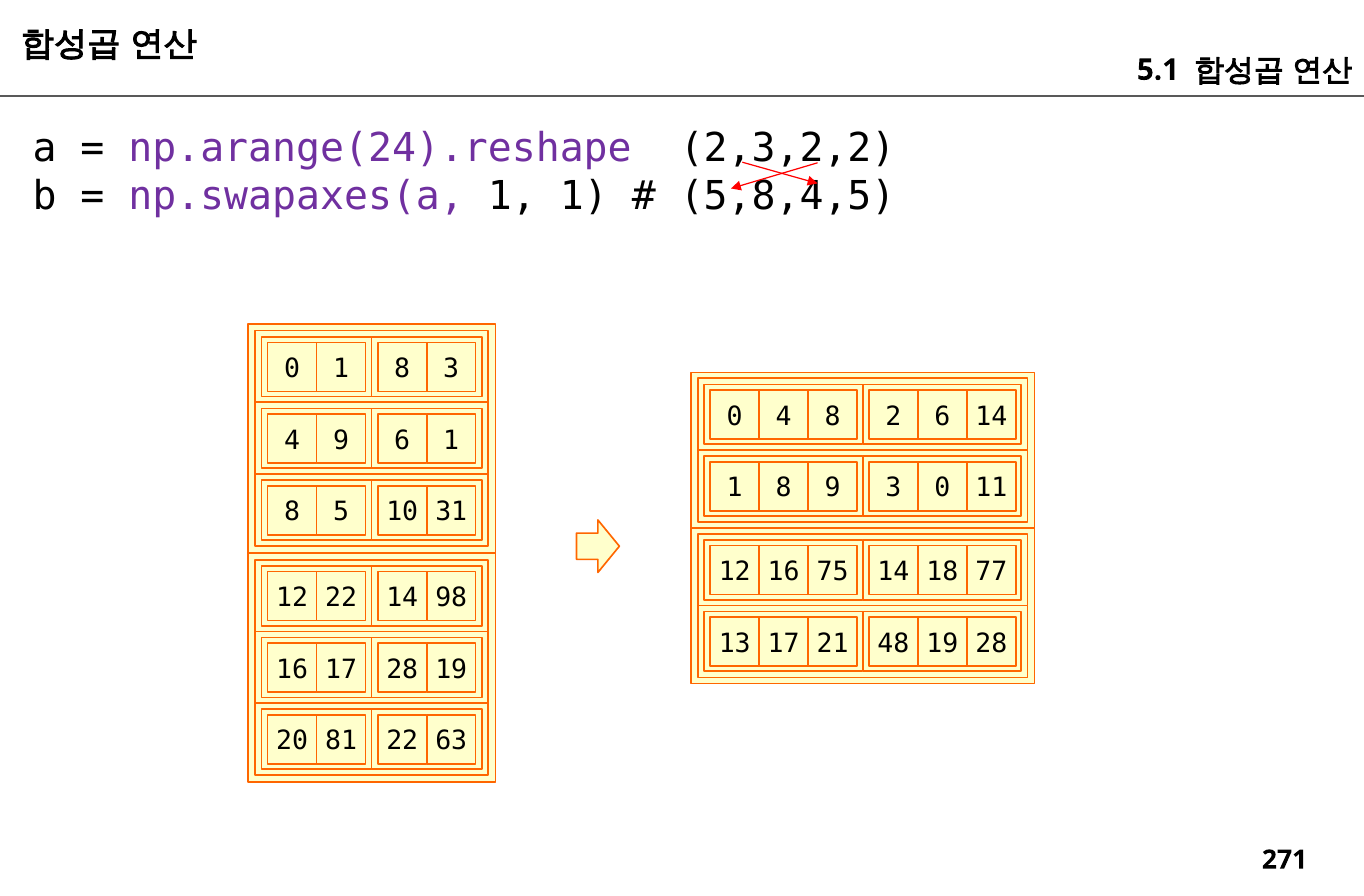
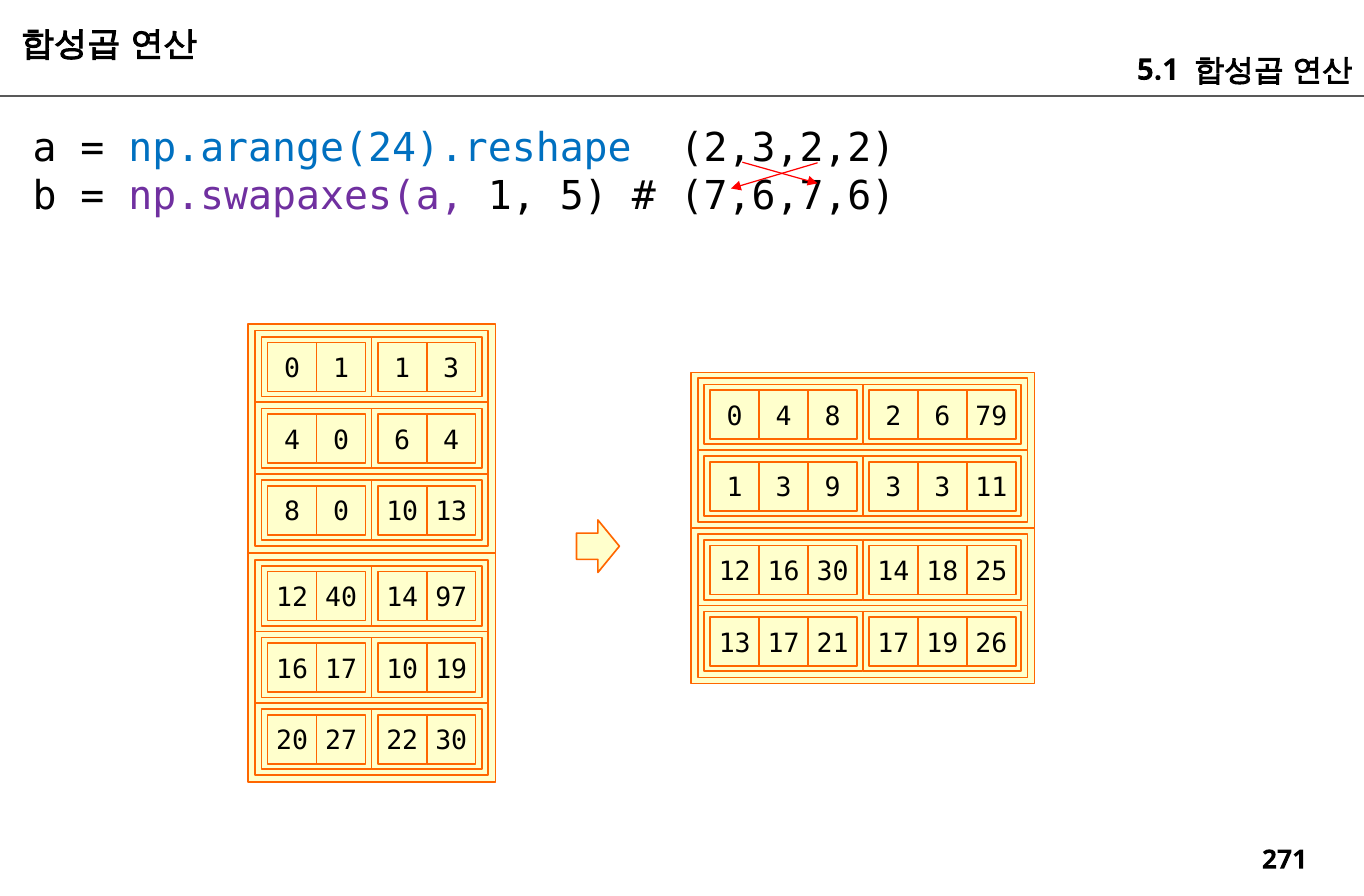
np.arange(24).reshape colour: purple -> blue (380, 149)
1 1: 1 -> 5 (584, 197)
5,8,4,5: 5,8,4,5 -> 7,6,7,6 (788, 197)
0 1 8: 8 -> 1 (402, 369)
6 14: 14 -> 79 (991, 416)
4 9: 9 -> 0 (341, 440)
6 1: 1 -> 4 (451, 440)
8: 8 -> 3 (784, 488)
3 0: 0 -> 3 (942, 488)
8 5: 5 -> 0 (341, 512)
10 31: 31 -> 13 (451, 512)
16 75: 75 -> 30 (833, 572)
77: 77 -> 25 (991, 572)
12 22: 22 -> 40 (341, 598)
98: 98 -> 97 (451, 598)
21 48: 48 -> 17 (893, 643)
19 28: 28 -> 26 (991, 643)
17 28: 28 -> 10 (402, 670)
81: 81 -> 27 (341, 741)
22 63: 63 -> 30 (451, 741)
